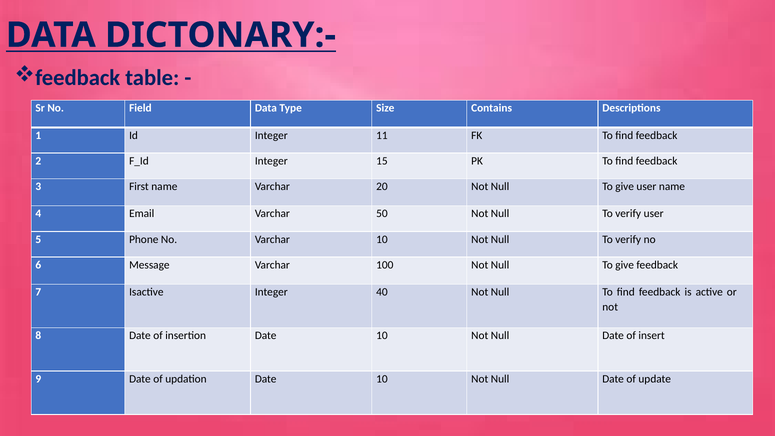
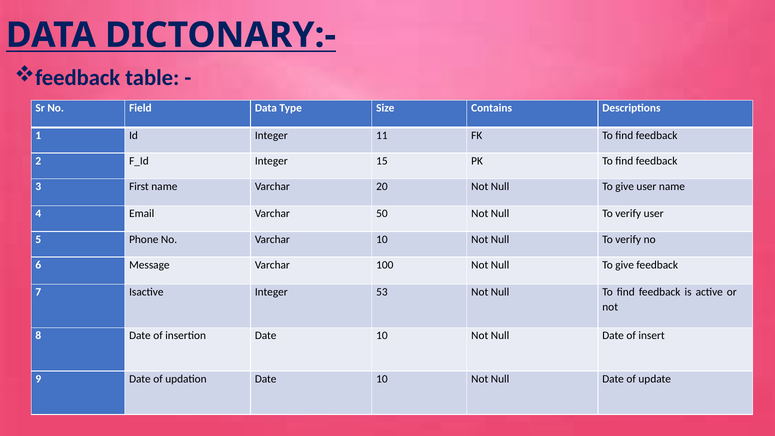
40: 40 -> 53 (382, 292)
